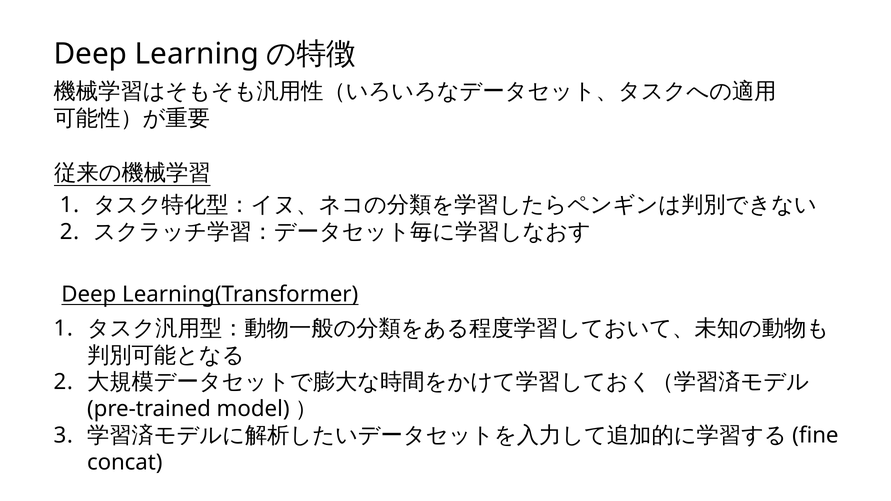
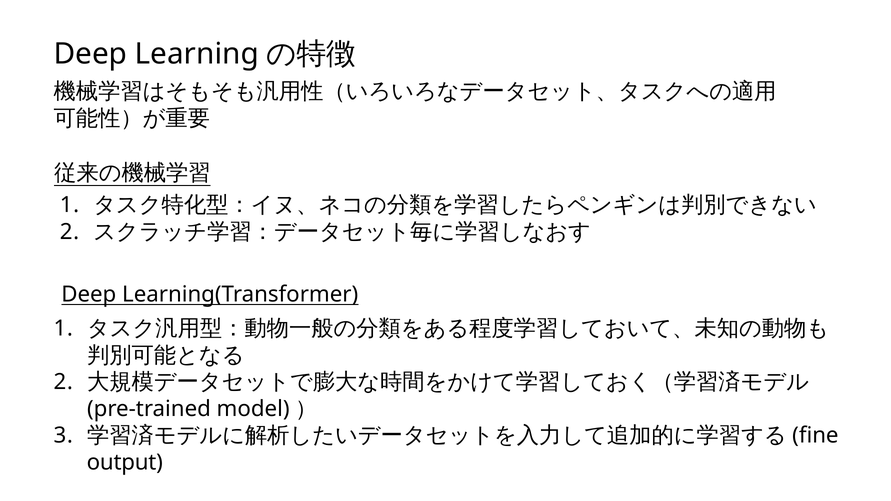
concat: concat -> output (125, 462)
